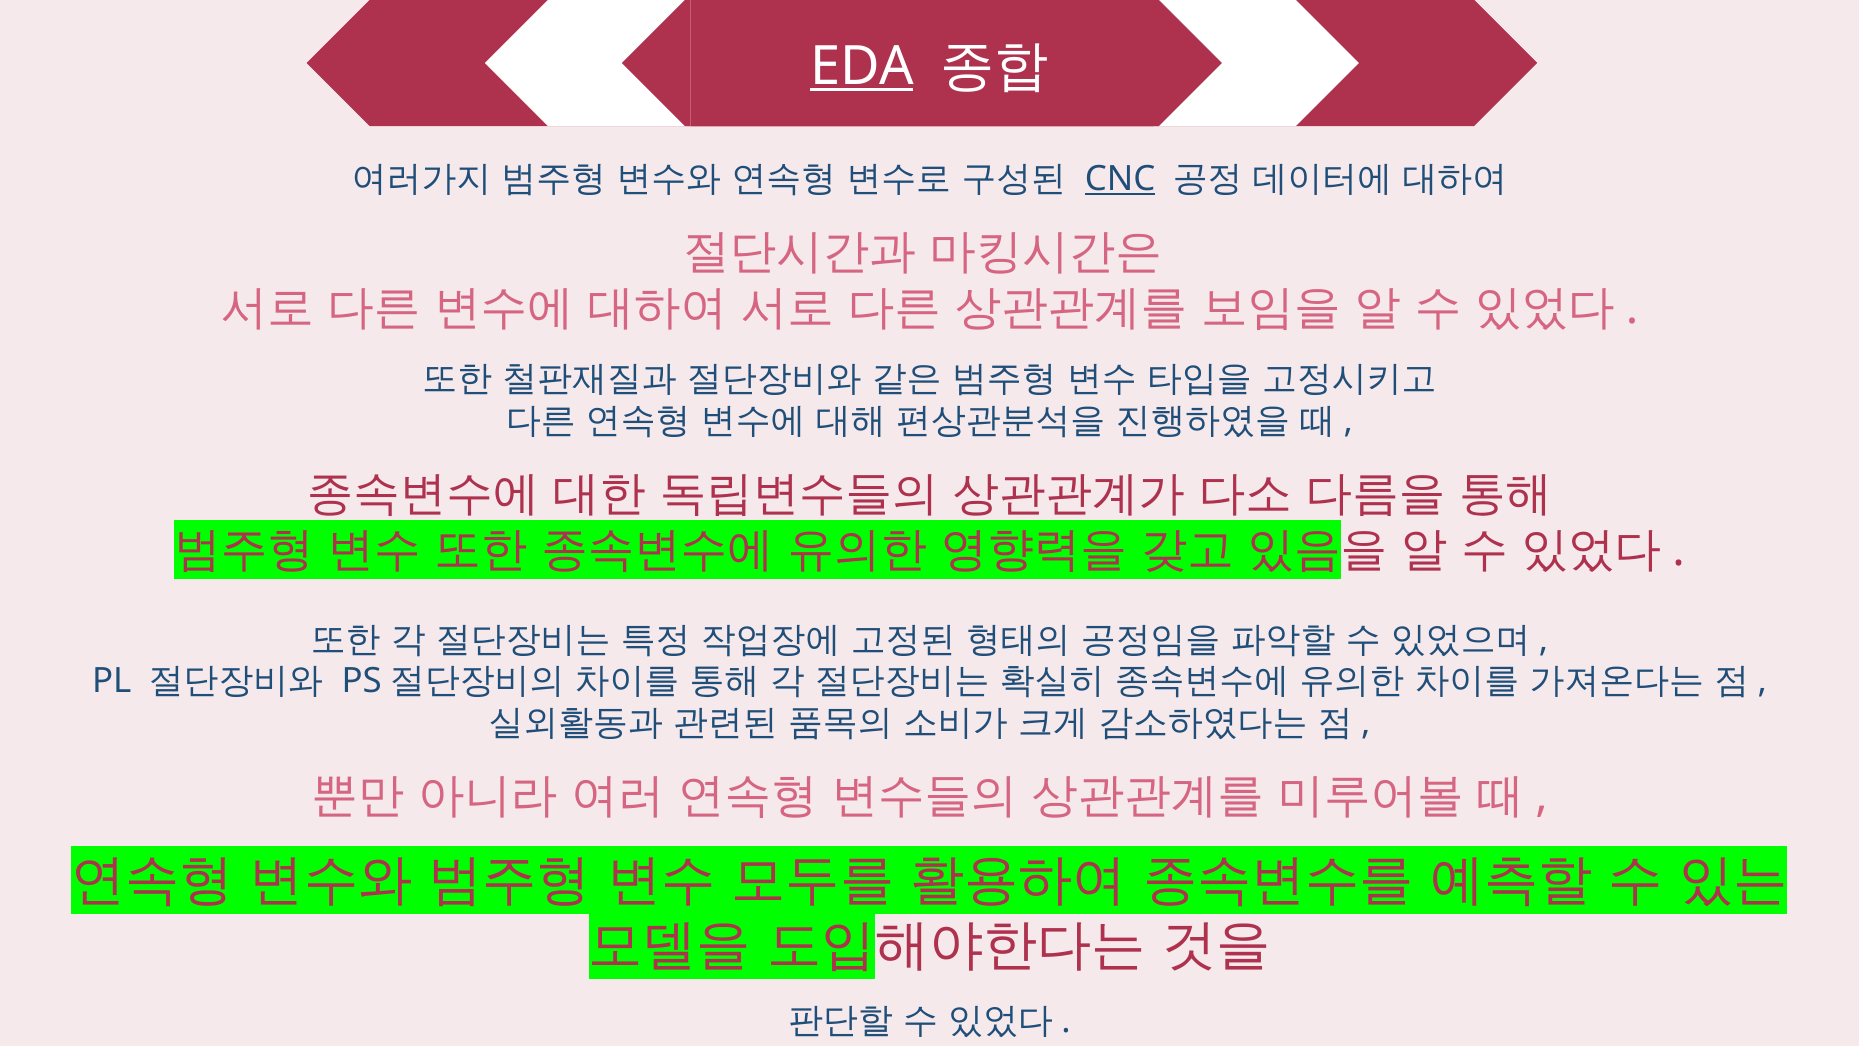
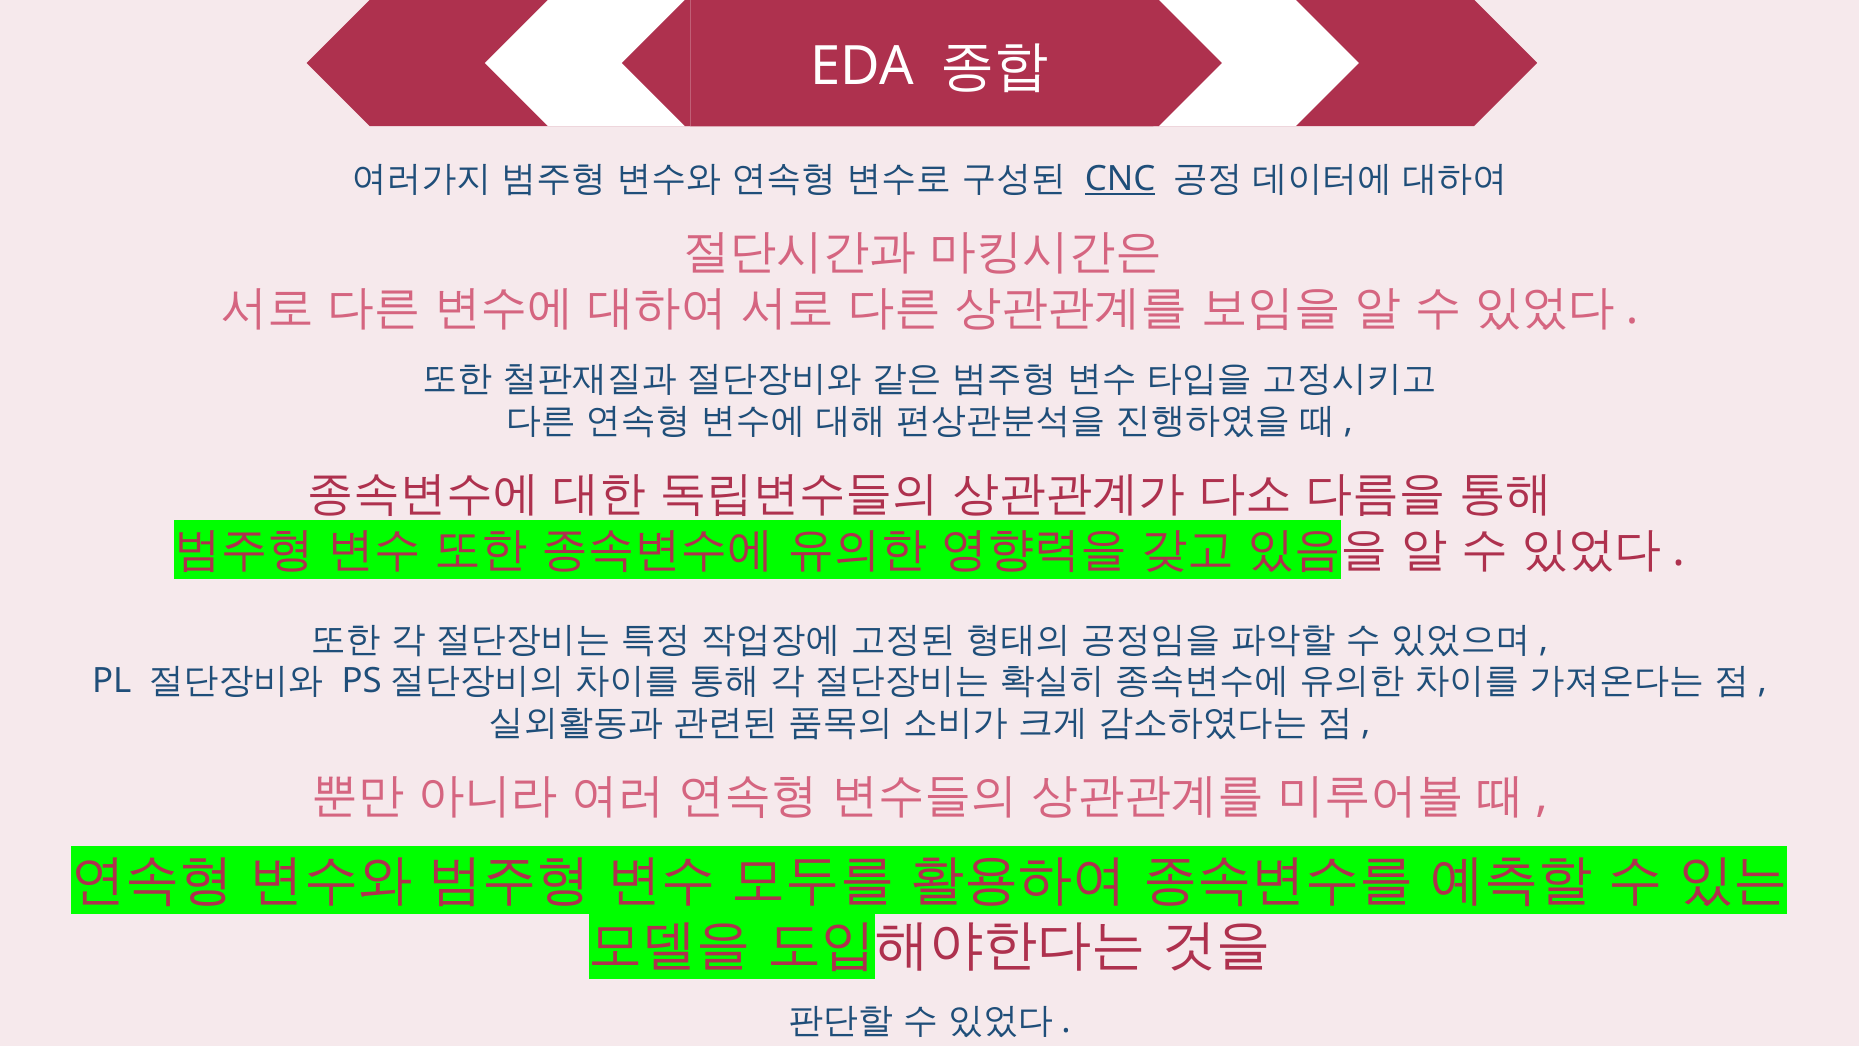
EDA underline: present -> none (862, 66)
